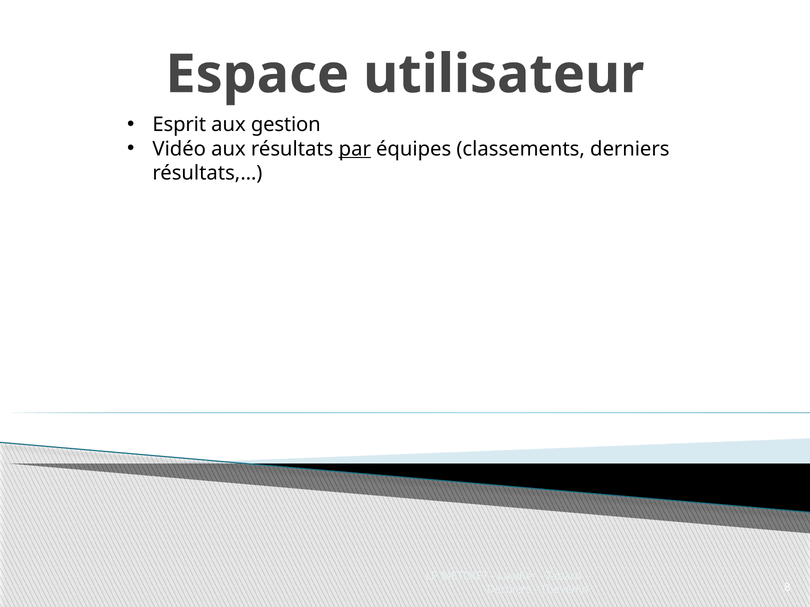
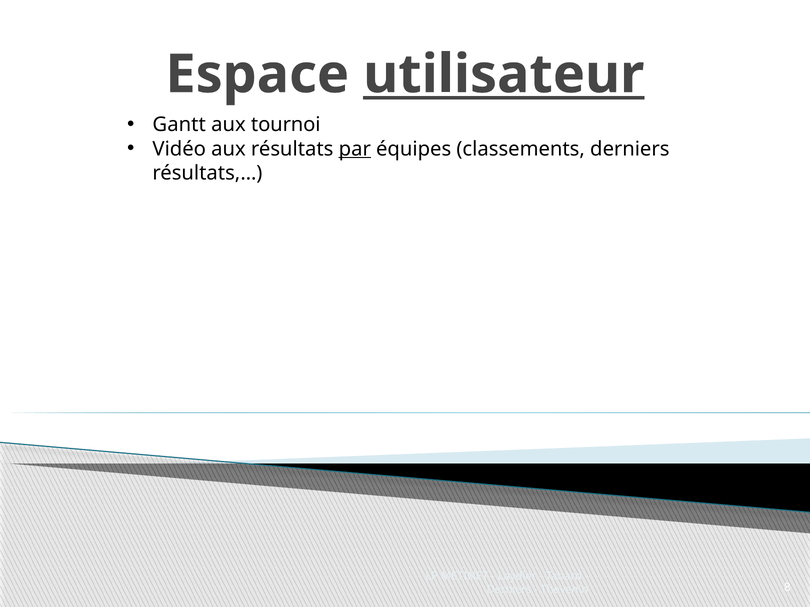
utilisateur underline: none -> present (504, 75)
Esprit: Esprit -> Gantt (179, 125)
gestion: gestion -> tournoi (286, 125)
